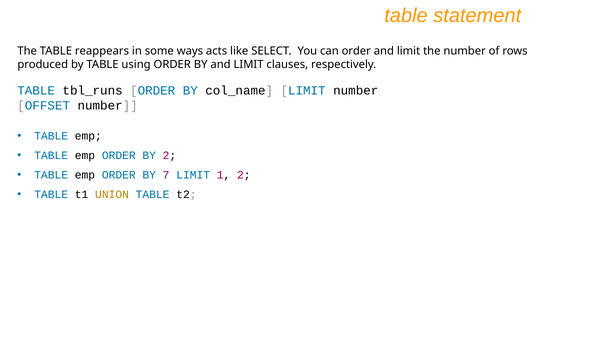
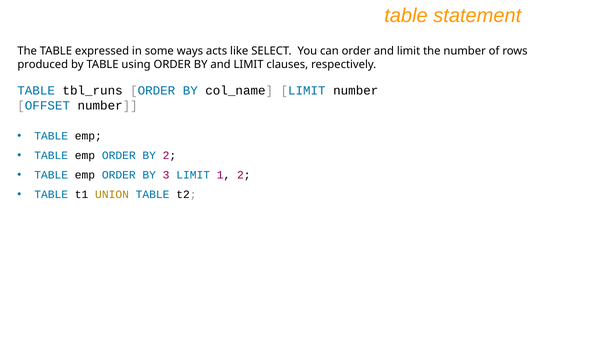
reappears: reappears -> expressed (102, 51)
7: 7 -> 3 (166, 175)
